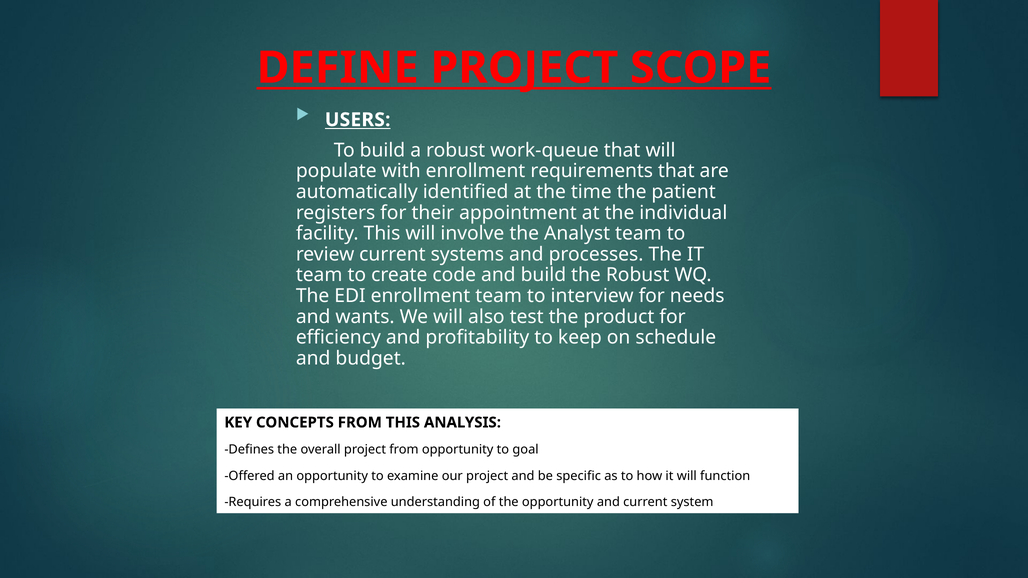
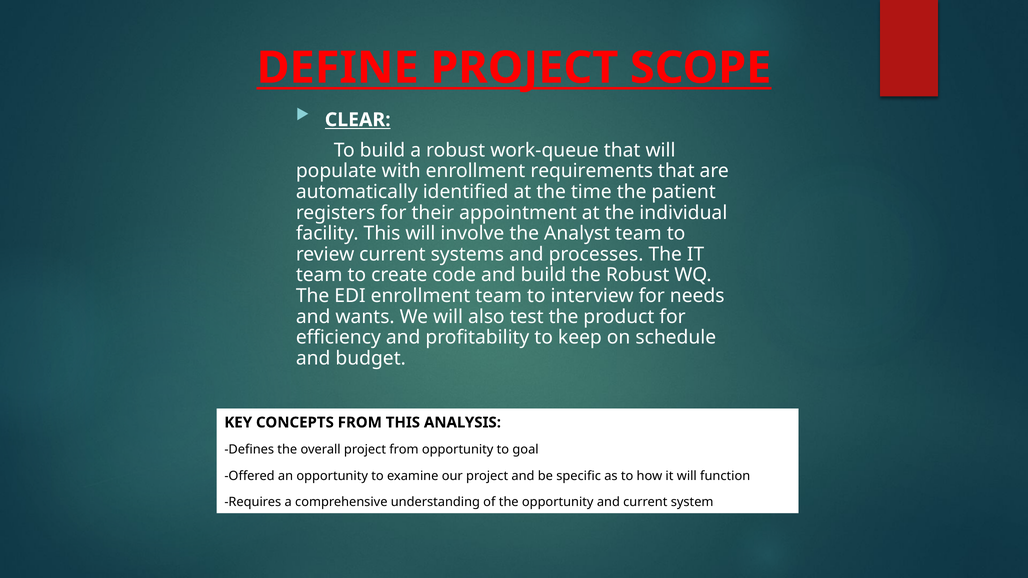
USERS: USERS -> CLEAR (358, 120)
